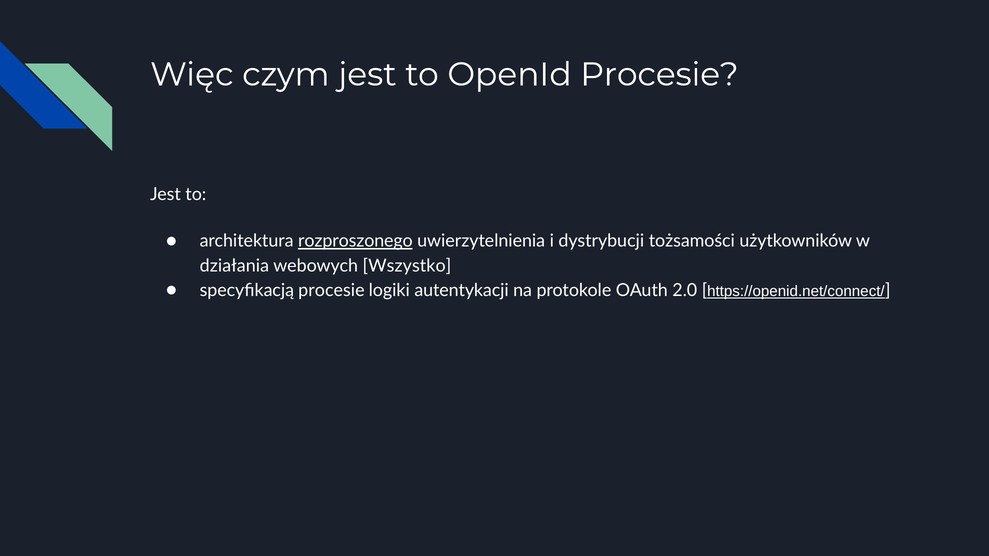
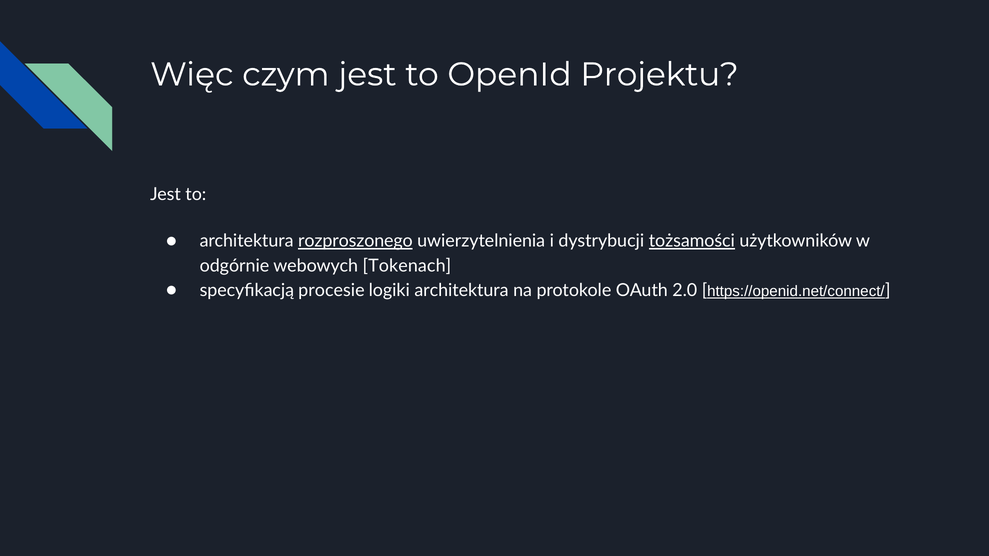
OpenId Procesie: Procesie -> Projektu (660, 75)
tożsamości underline: none -> present (692, 241)
działania: działania -> odgórnie (234, 266)
Wszystko: Wszystko -> Tokenach (407, 266)
logiki autentykacji: autentykacji -> architektura (462, 290)
